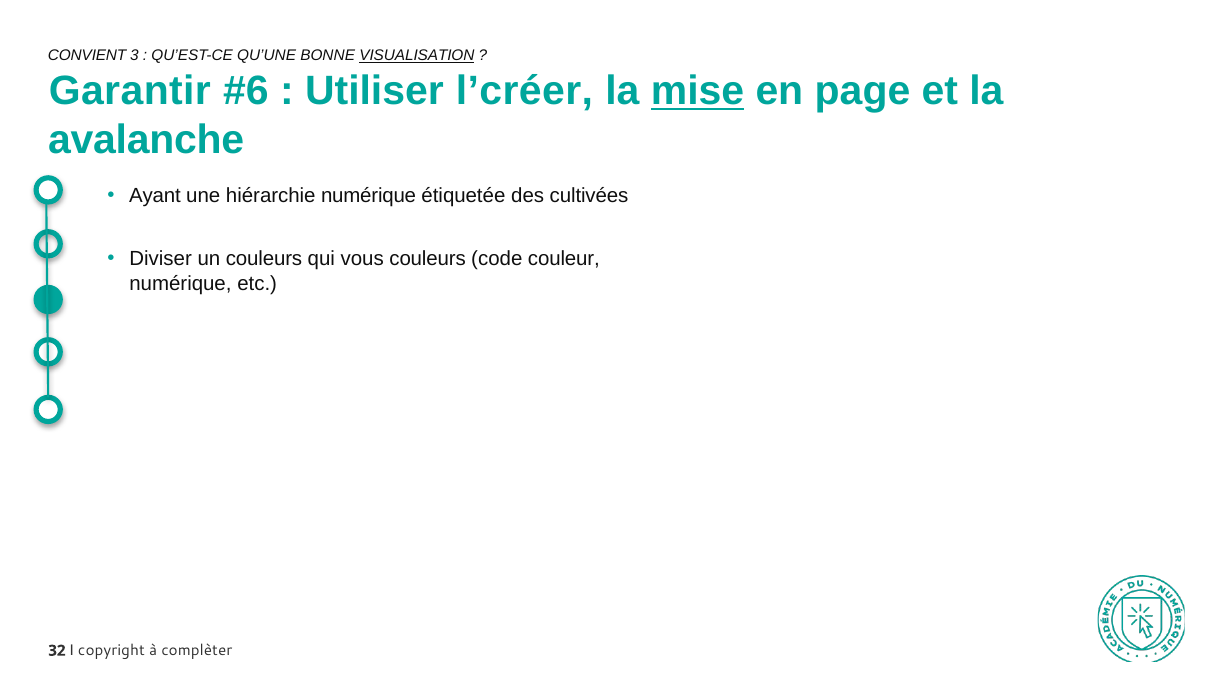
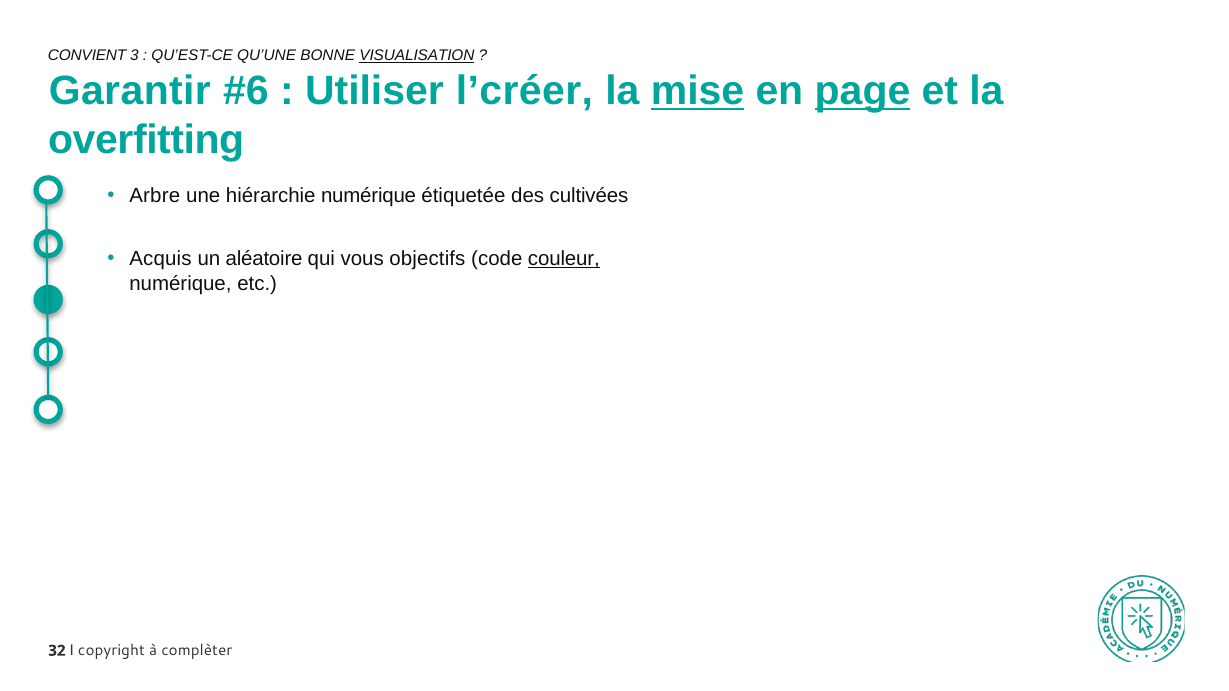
page underline: none -> present (862, 91)
avalanche: avalanche -> overfitting (146, 140)
Ayant: Ayant -> Arbre (155, 196)
Diviser: Diviser -> Acquis (161, 259)
un couleurs: couleurs -> aléatoire (264, 259)
vous couleurs: couleurs -> objectifs (427, 259)
couleur underline: none -> present (564, 259)
